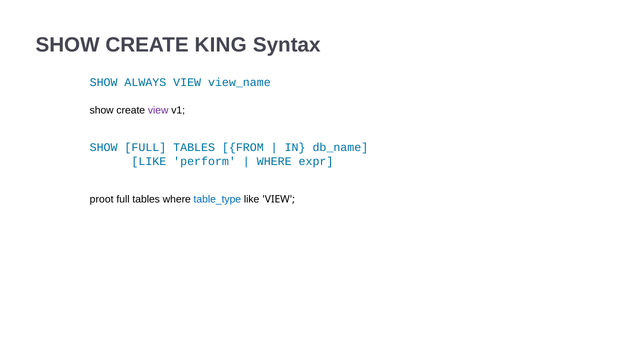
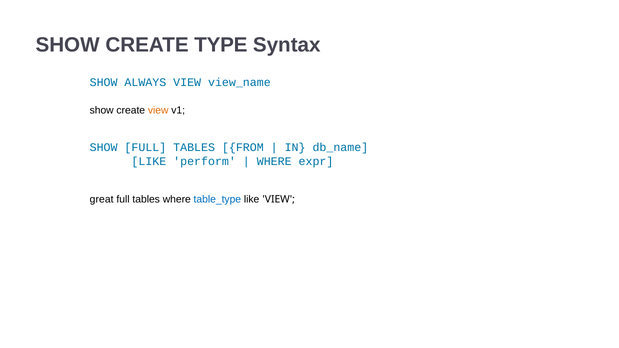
KING: KING -> TYPE (221, 45)
view colour: purple -> orange (158, 110)
proot: proot -> great (102, 199)
